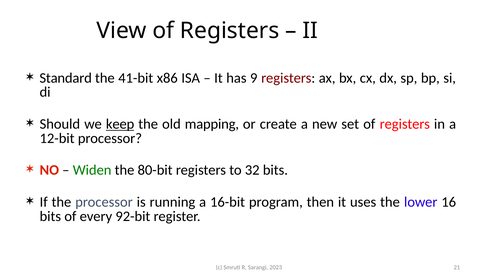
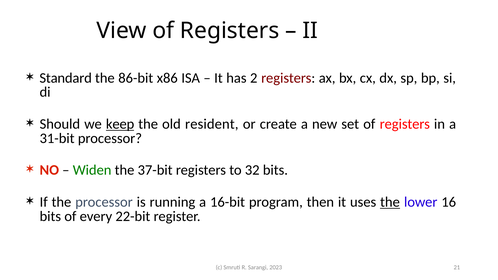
41-bit: 41-bit -> 86-bit (136, 78)
9: 9 -> 2 (254, 78)
mapping: mapping -> resident (212, 124)
12-bit: 12-bit -> 31-bit (57, 138)
80-bit: 80-bit -> 37-bit (155, 170)
the underline: none -> present (390, 202)
92-bit: 92-bit -> 22-bit (133, 216)
